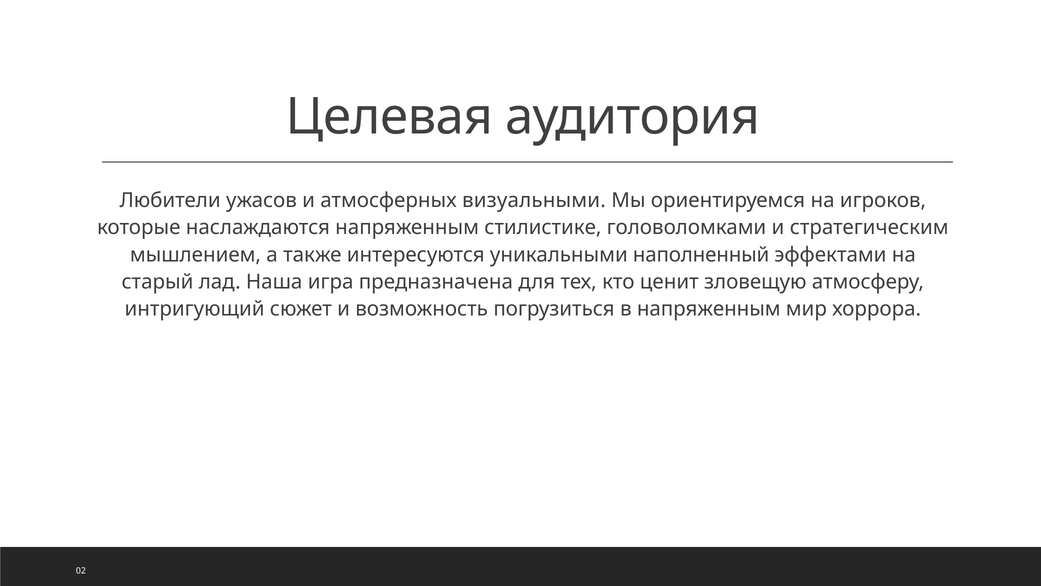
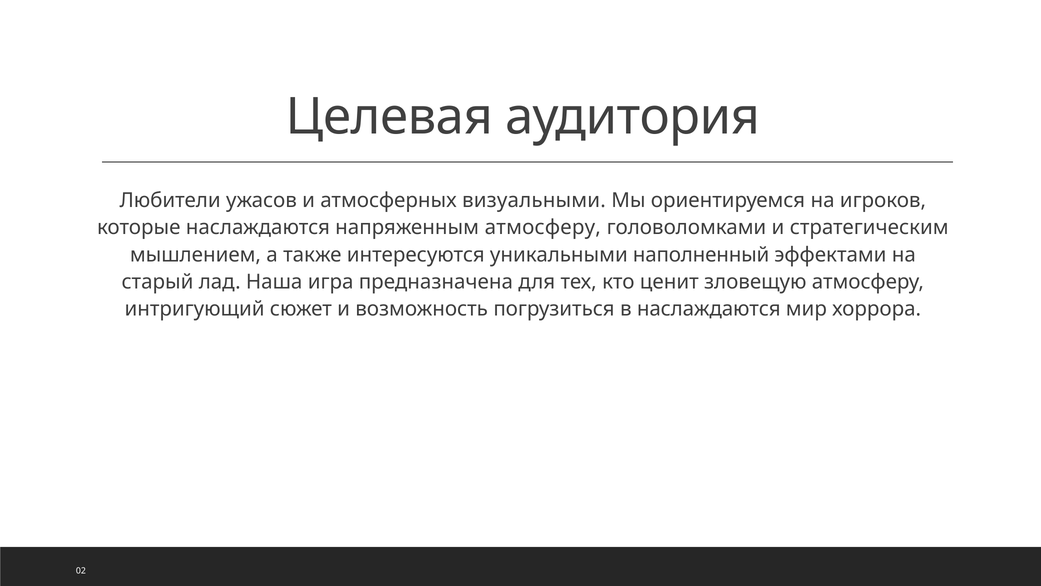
напряженным стилистике: стилистике -> атмосферу (543, 227)
в напряженным: напряженным -> наслаждаются (709, 309)
